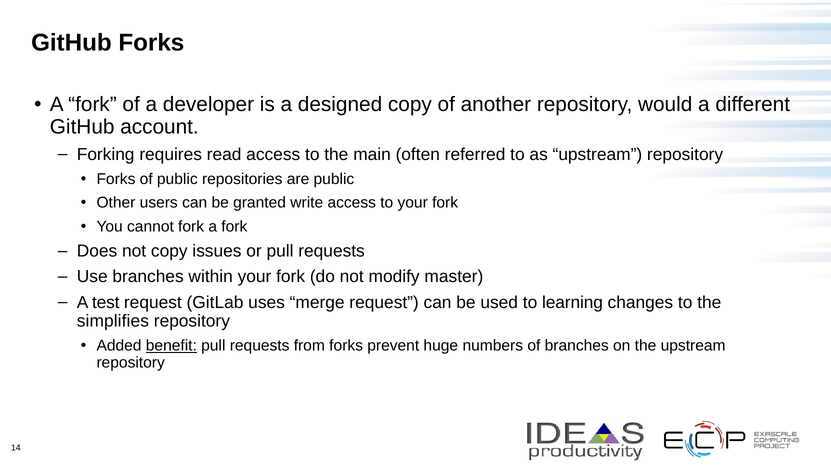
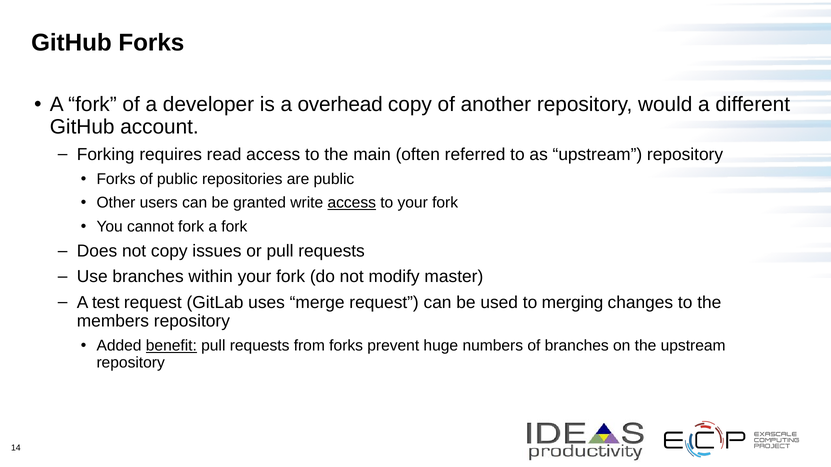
designed: designed -> overhead (340, 105)
access underline: none -> present (352, 203)
learning: learning -> merging (573, 303)
simplifies: simplifies -> members (113, 321)
